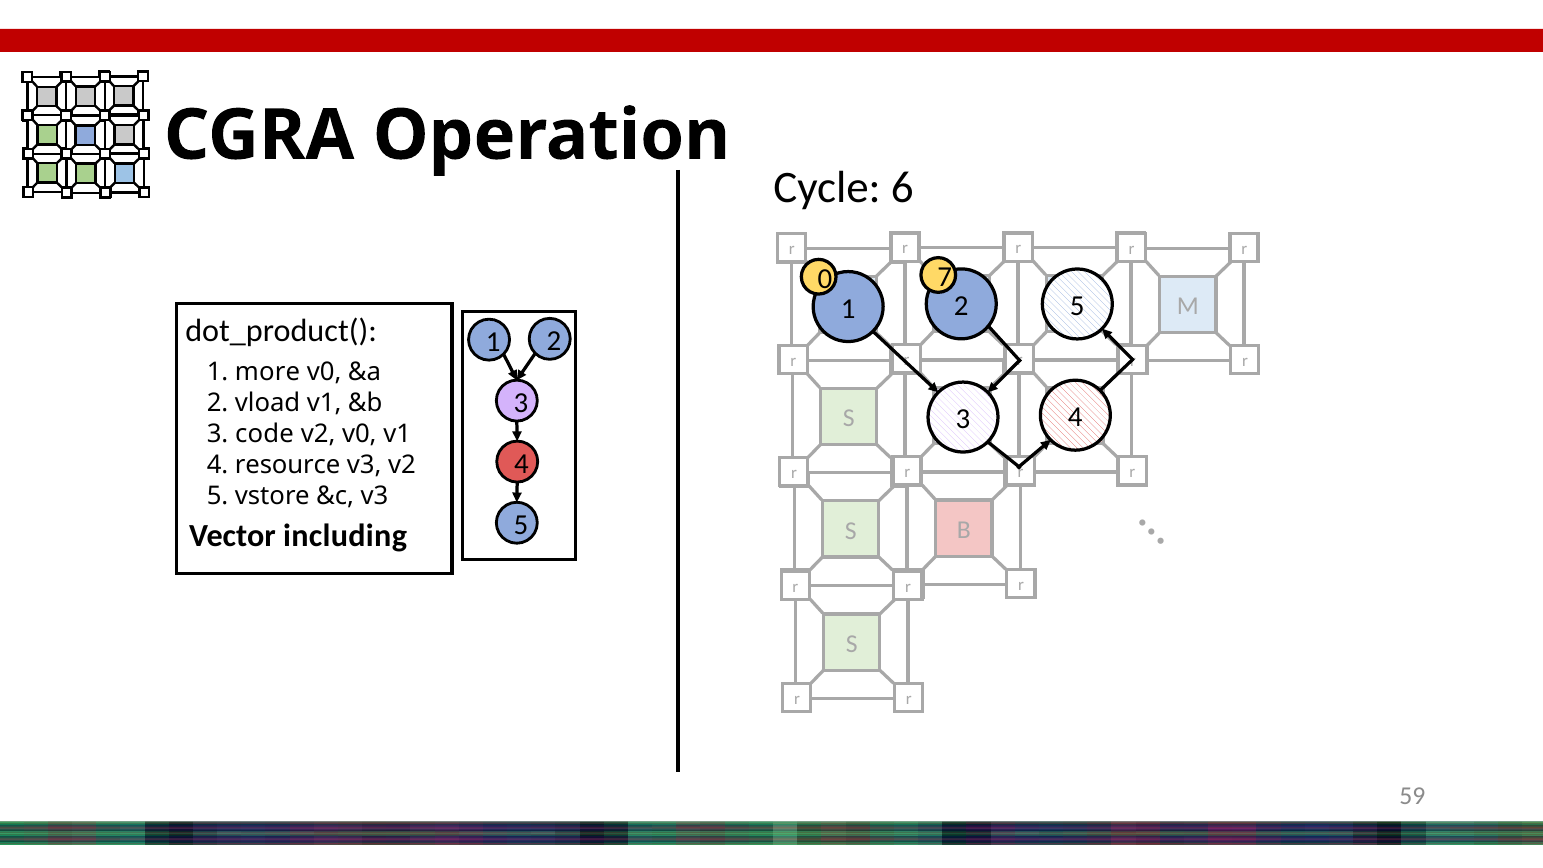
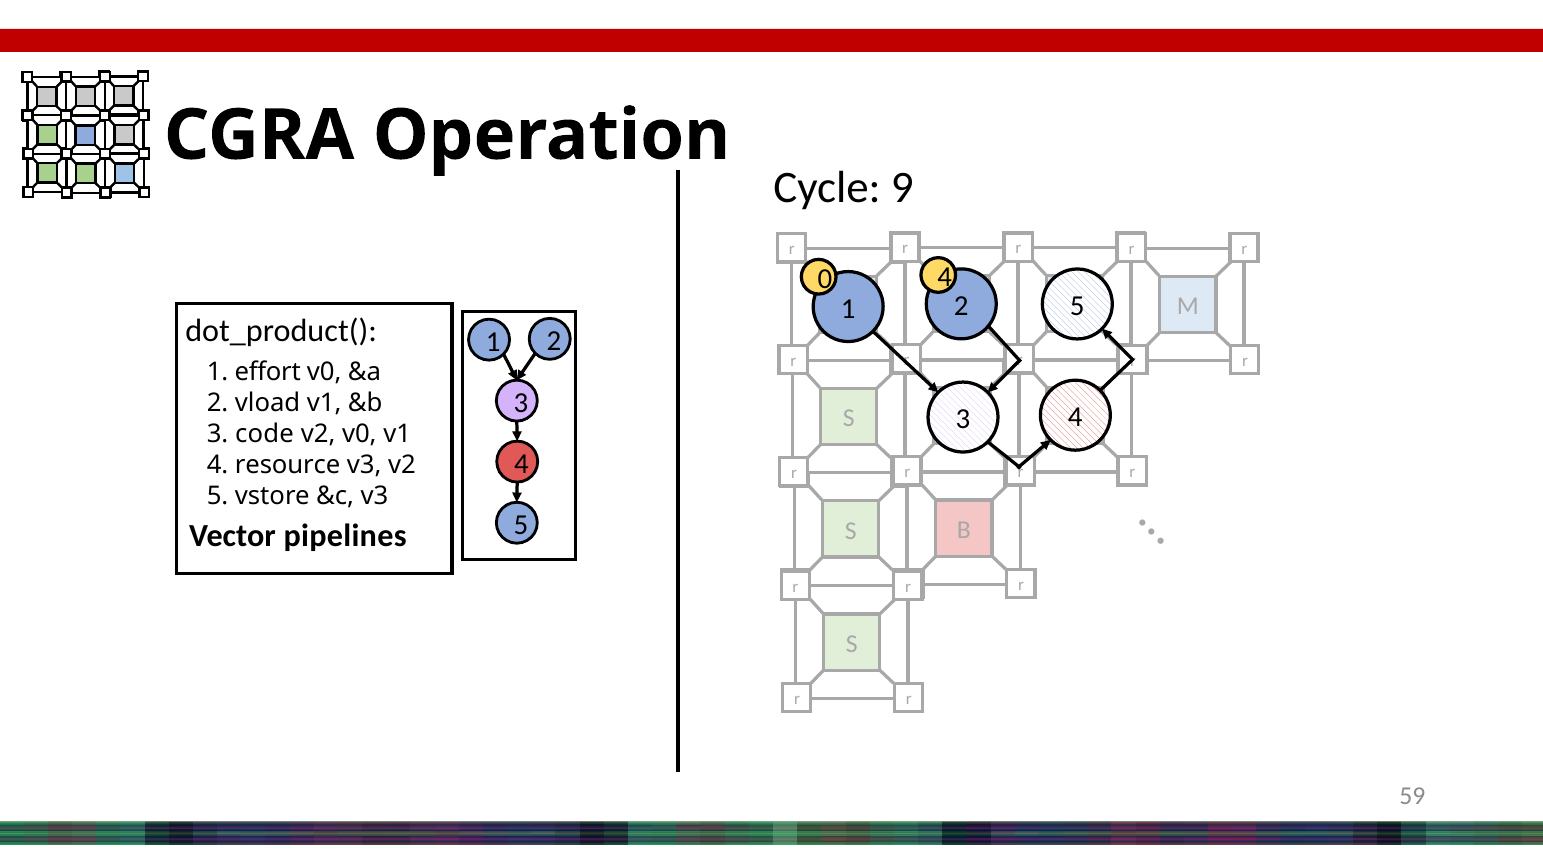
6: 6 -> 9 (902, 188)
0 7: 7 -> 4 (945, 277)
more: more -> effort (268, 372)
including: including -> pipelines (345, 536)
